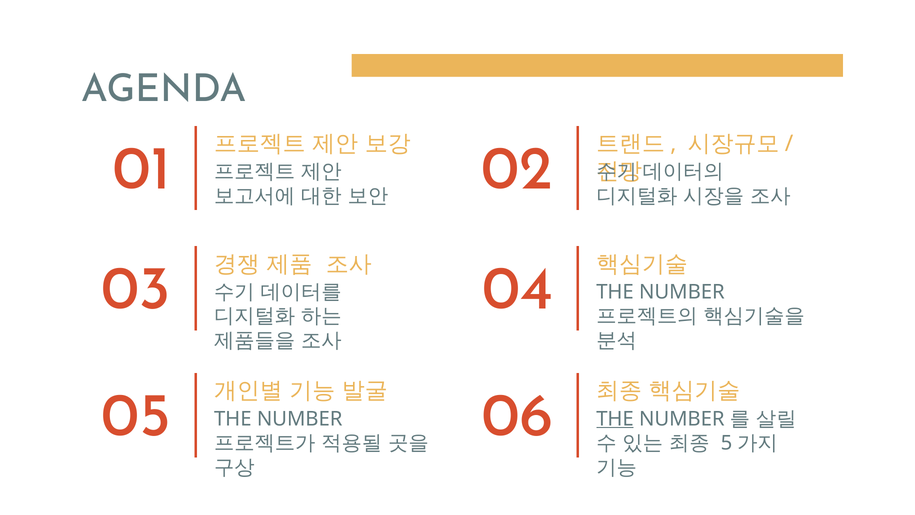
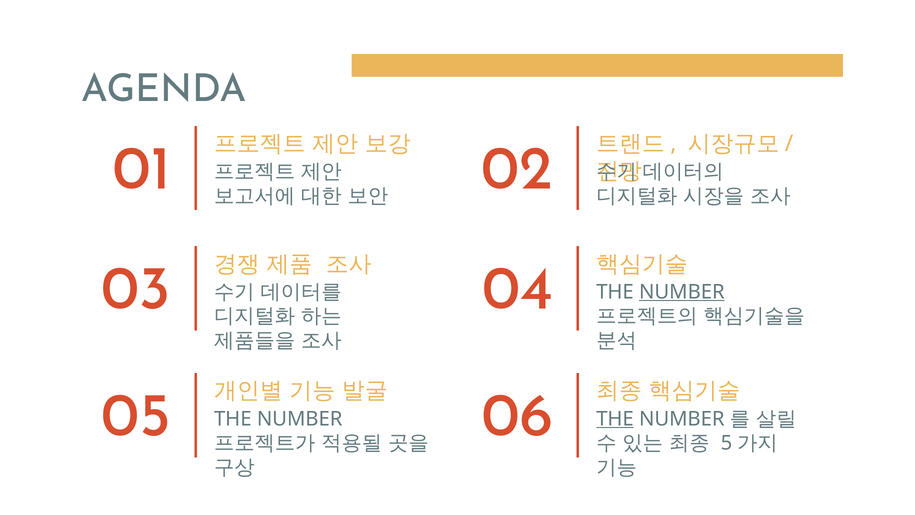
NUMBER underline: none -> present (682, 292)
